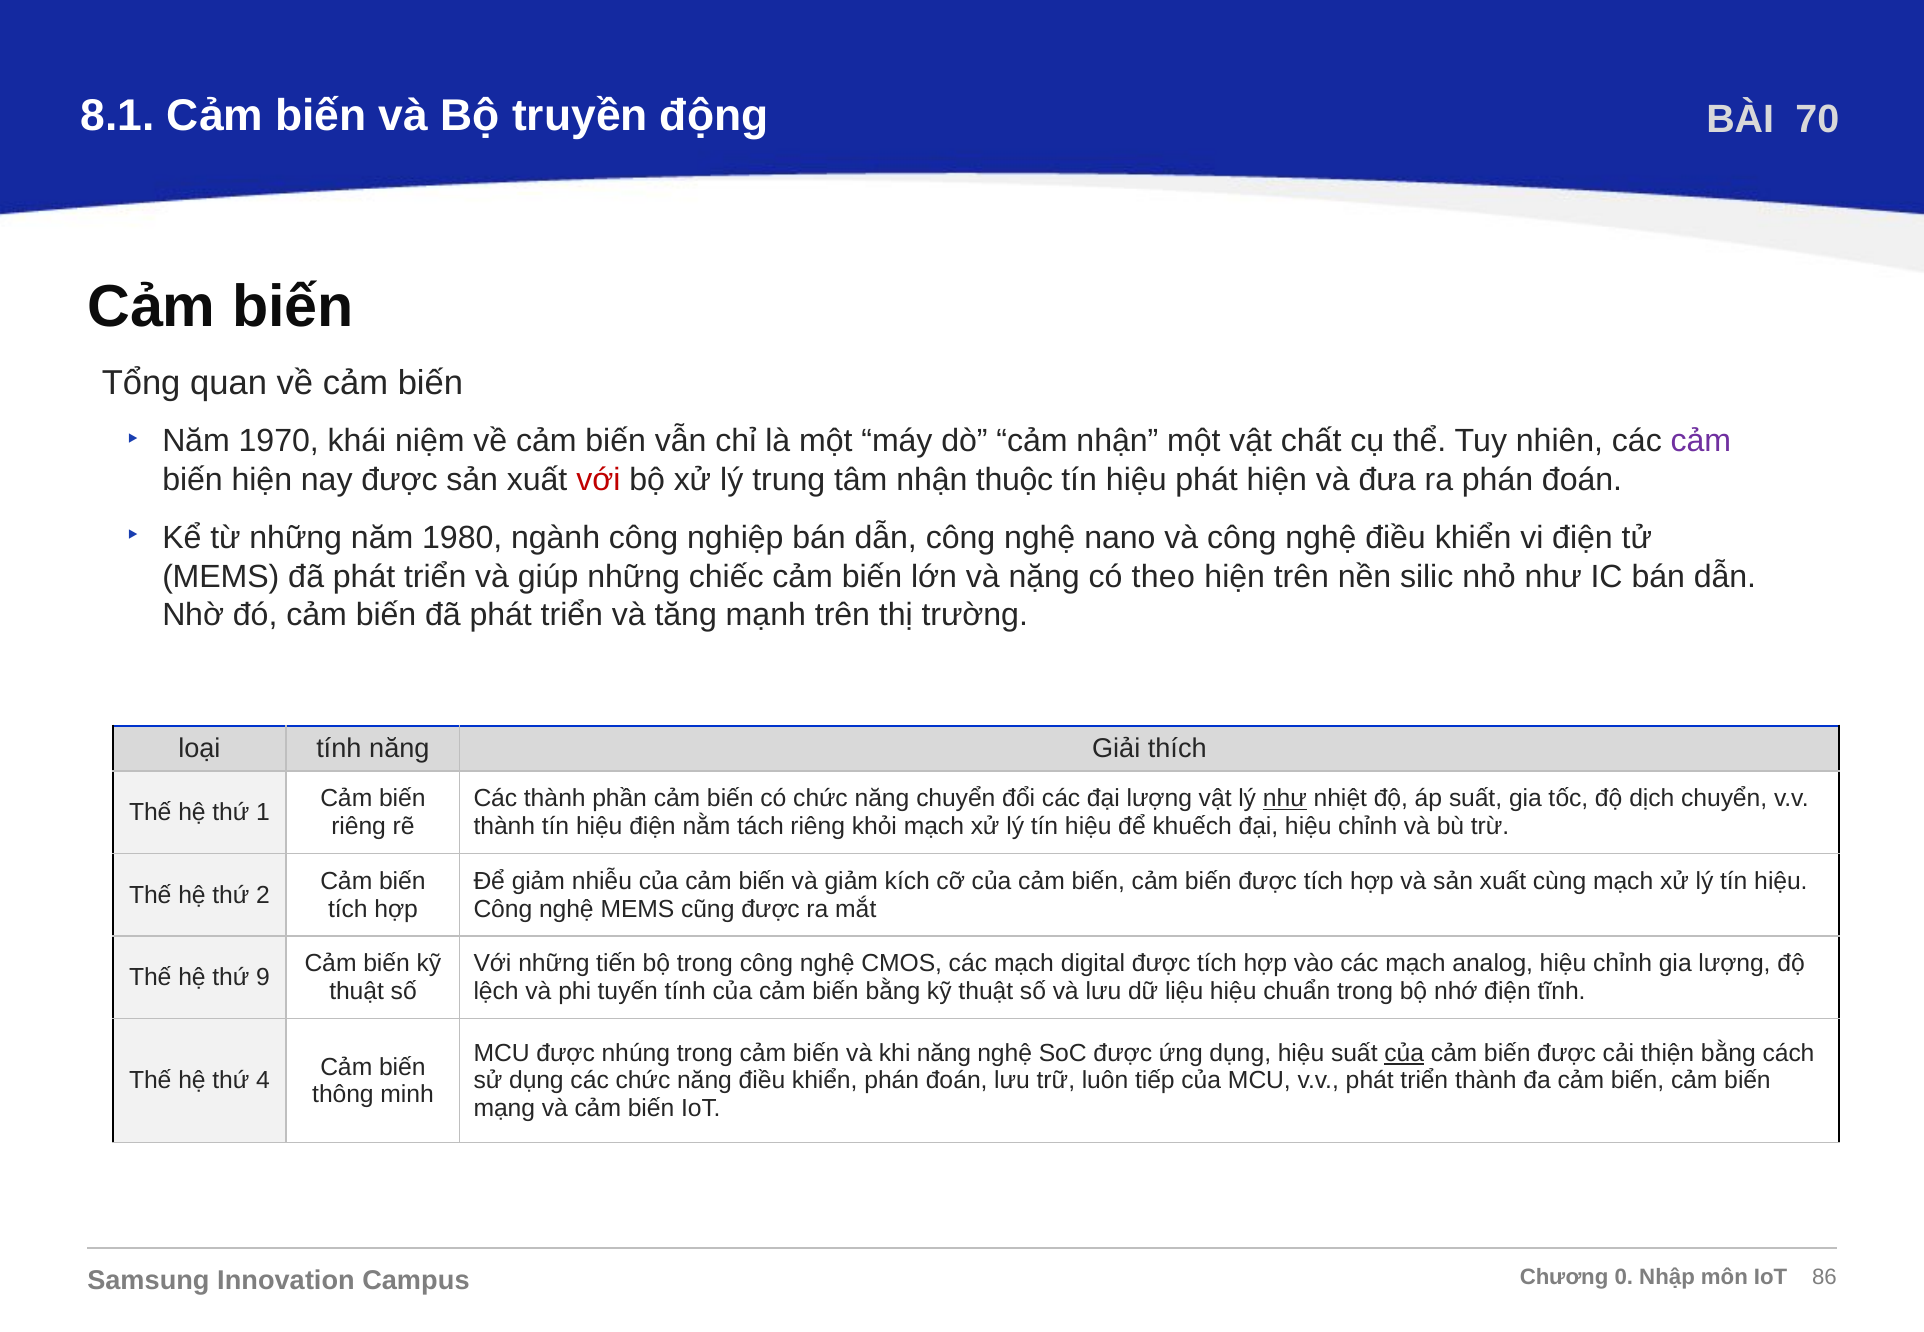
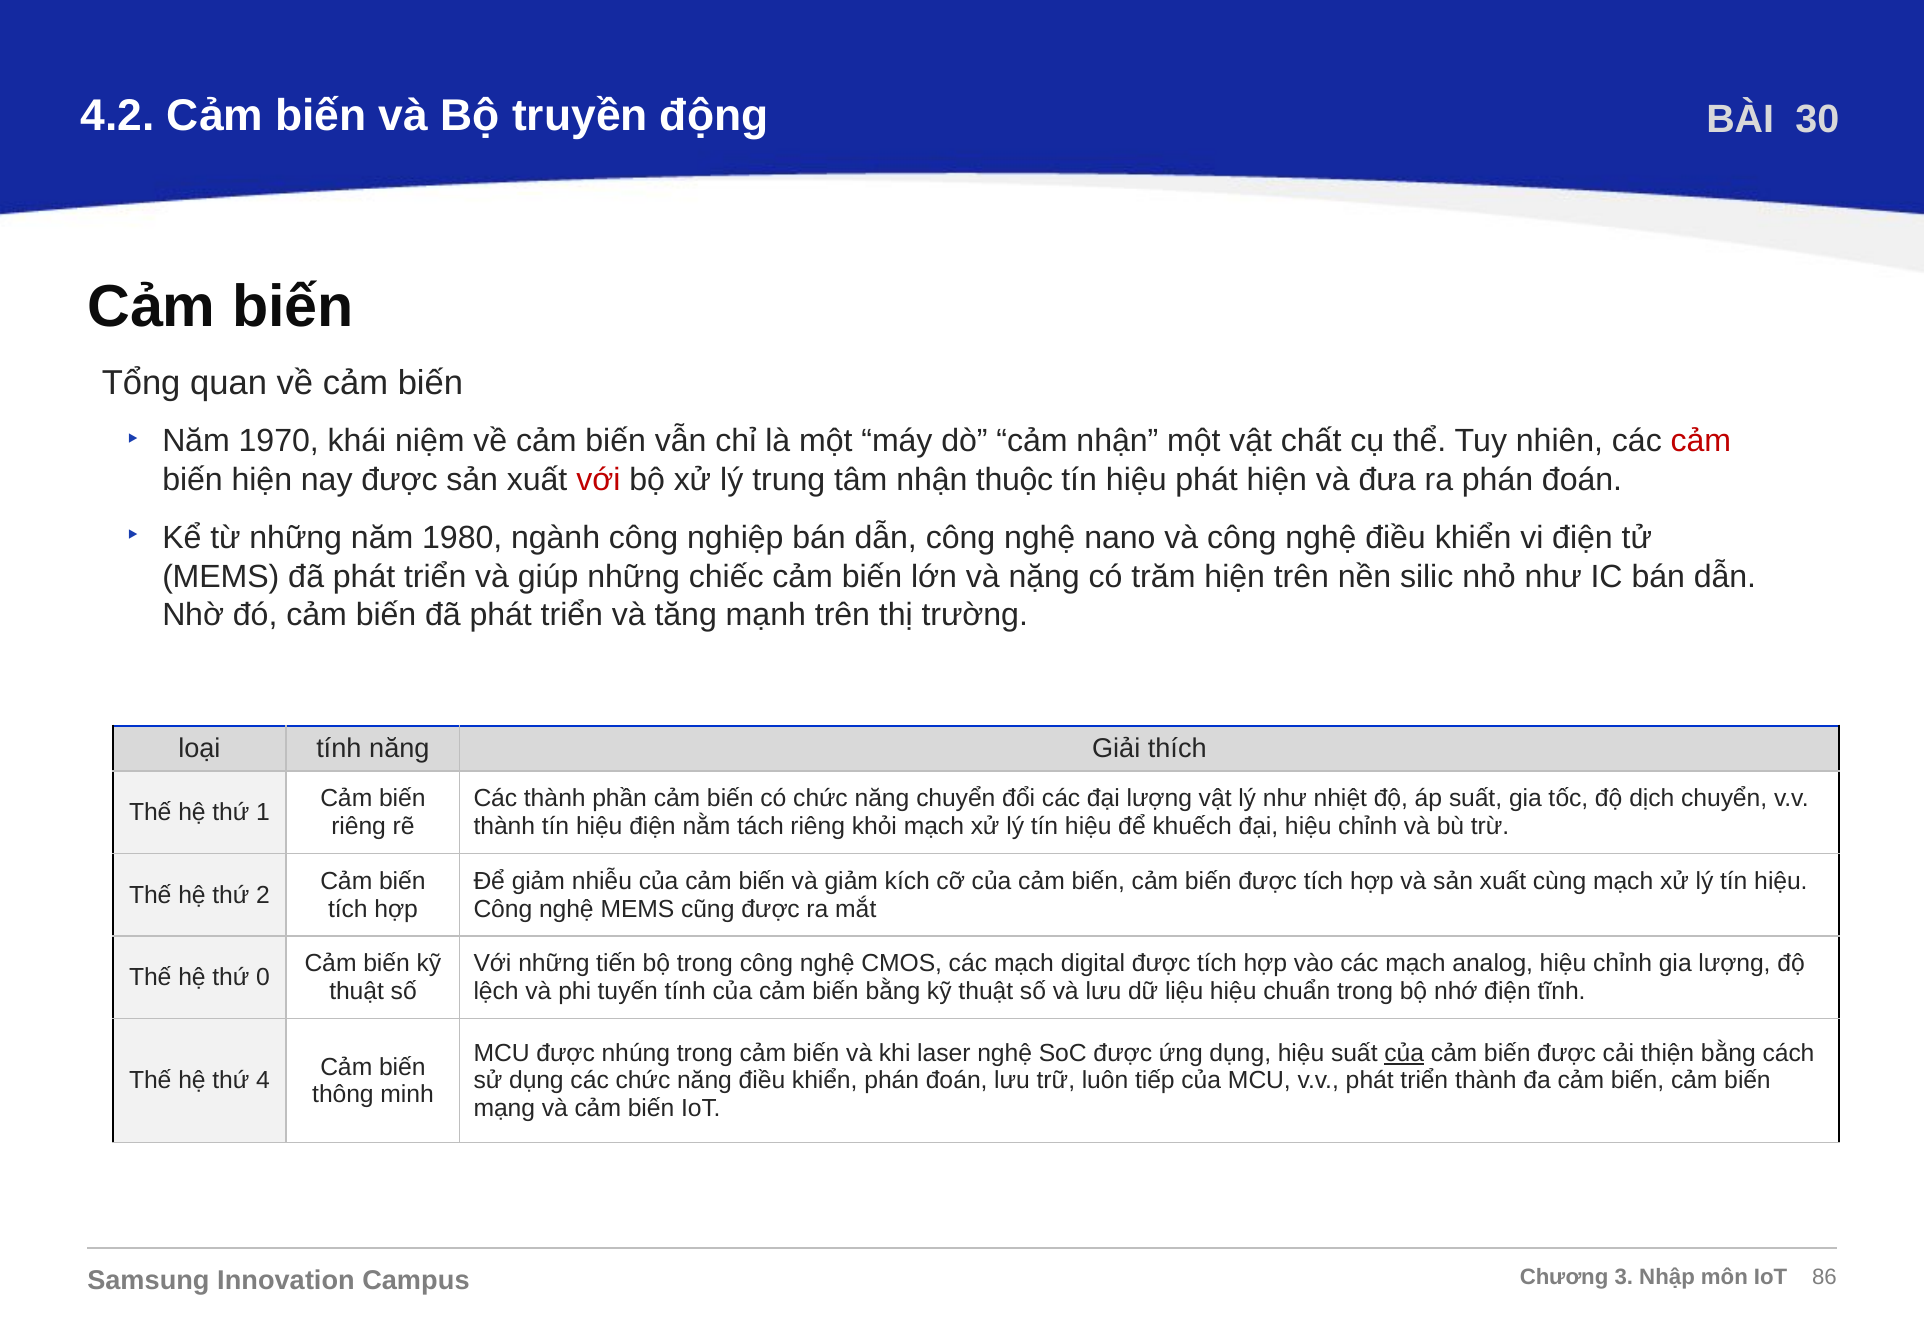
8.1: 8.1 -> 4.2 (118, 116)
70: 70 -> 30 (1817, 120)
cảm colour: purple -> red (1701, 441)
theo: theo -> trăm (1163, 577)
như underline: present -> none (1285, 799)
9: 9 -> 0 (263, 978)
khi năng: năng -> laser (944, 1054)
0: 0 -> 3 (1624, 1277)
